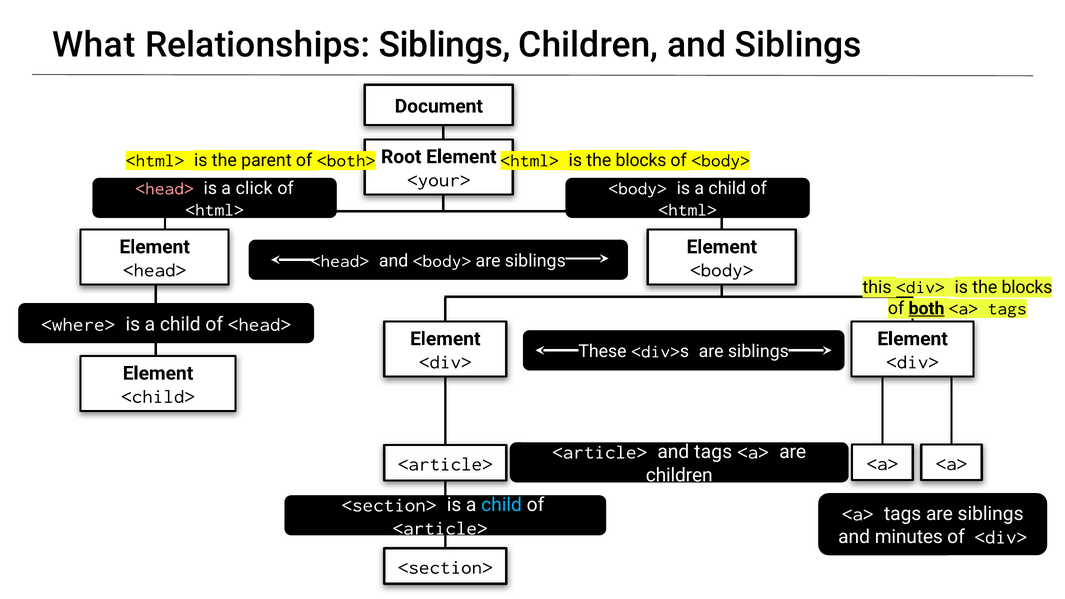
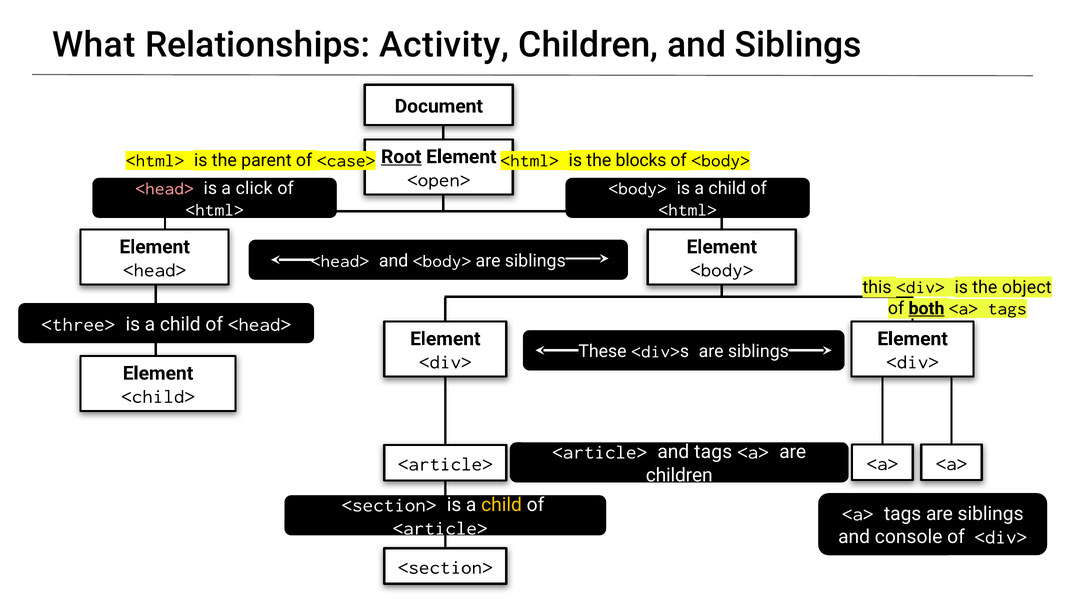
Relationships Siblings: Siblings -> Activity (444, 45)
Root underline: none -> present (401, 157)
<both>: <both> -> <case> (346, 161)
<your>: <your> -> <open> (439, 180)
blocks: blocks -> object (1027, 287)
<where>: <where> -> <three> (78, 324)
child colour: light blue -> yellow (502, 505)
minutes: minutes -> console (909, 537)
